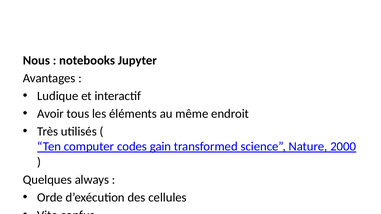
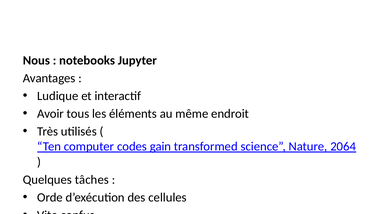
2000: 2000 -> 2064 (343, 147)
always: always -> tâches (92, 180)
